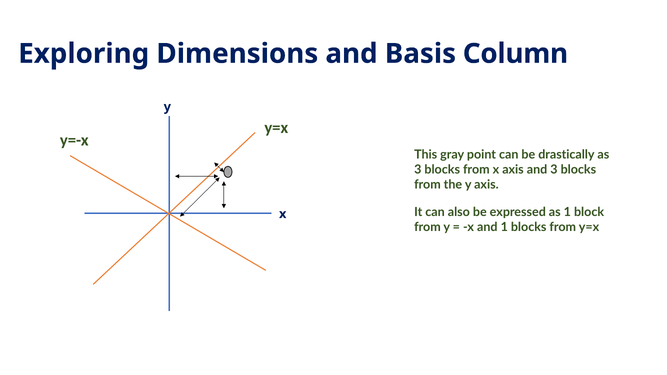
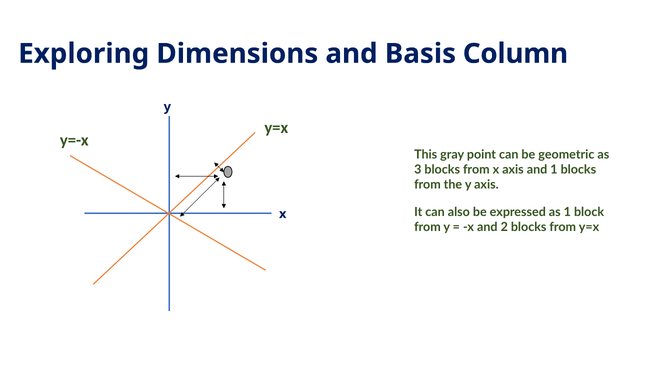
drastically: drastically -> geometric (566, 155)
and 3: 3 -> 1 (554, 170)
and 1: 1 -> 2 (504, 227)
